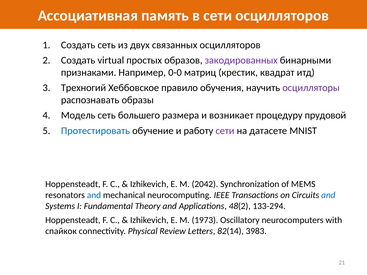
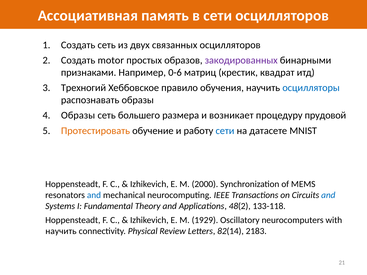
virtual: virtual -> motor (111, 60)
0-0: 0-0 -> 0-6 (175, 73)
осцилляторы colour: purple -> blue (311, 88)
Модель: Модель -> Образы (78, 115)
Протестировать colour: blue -> orange (95, 131)
сети colour: purple -> blue (225, 131)
2042: 2042 -> 2000 (205, 184)
133-294: 133-294 -> 133-118 (269, 206)
1973: 1973 -> 1929 (205, 220)
спайкок: спайкок -> научить (61, 231)
3983: 3983 -> 2183 (256, 231)
